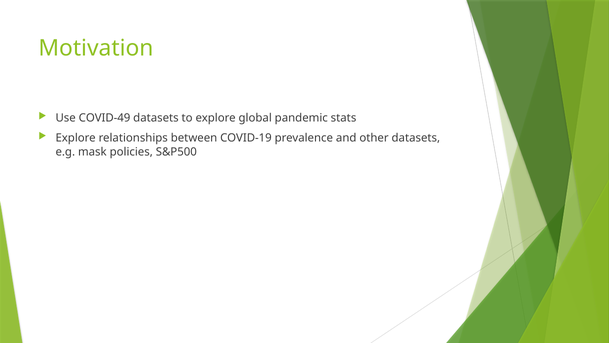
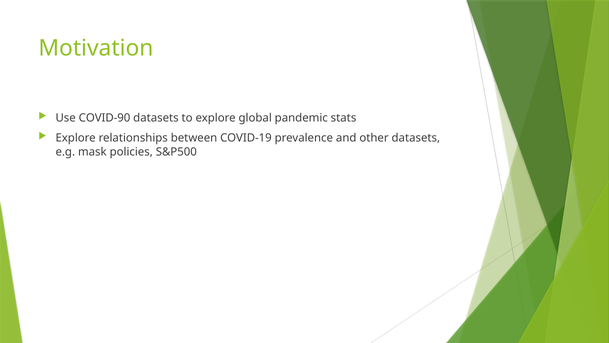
COVID-49: COVID-49 -> COVID-90 (105, 118)
